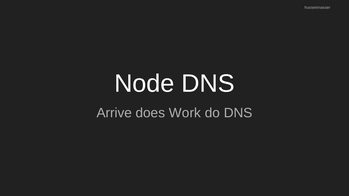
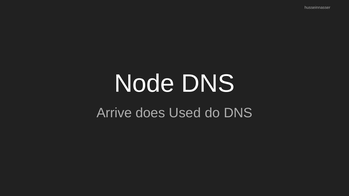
Work: Work -> Used (185, 113)
